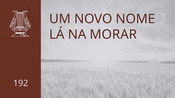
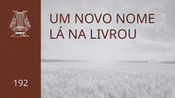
MORAR: MORAR -> LIVROU (113, 35)
